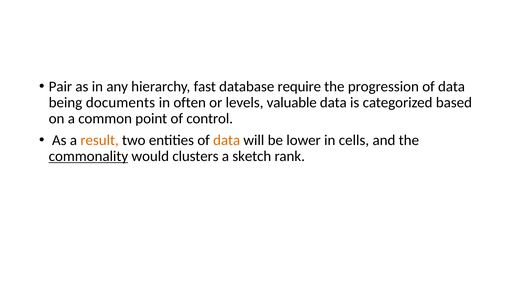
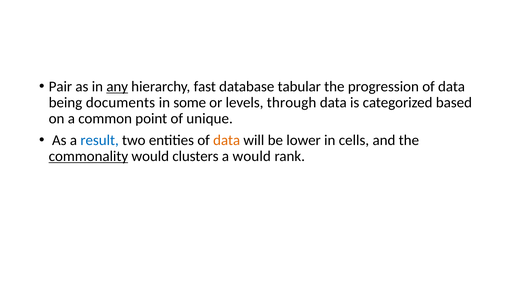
any underline: none -> present (117, 87)
require: require -> tabular (299, 87)
often: often -> some (190, 103)
valuable: valuable -> through (292, 103)
control: control -> unique (210, 119)
result colour: orange -> blue (100, 140)
a sketch: sketch -> would (252, 157)
